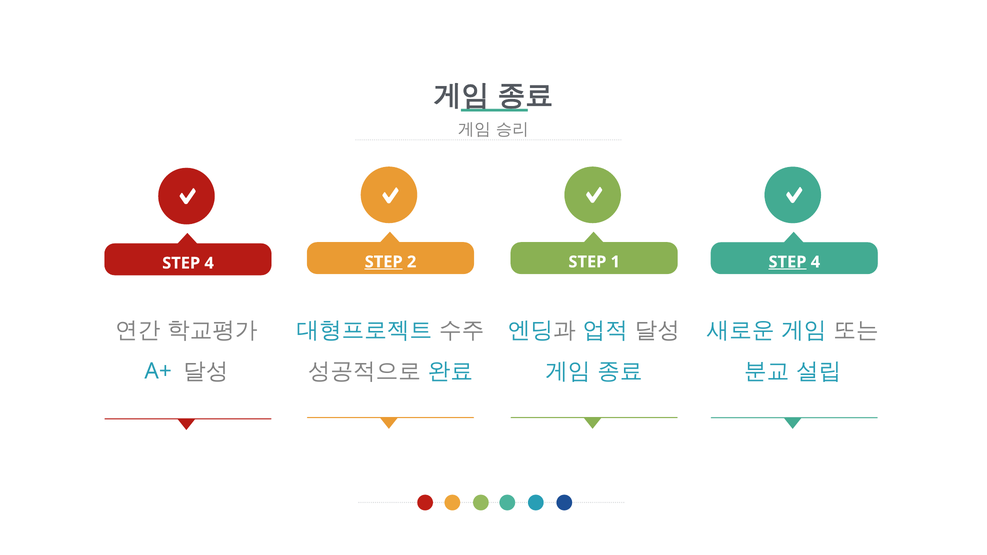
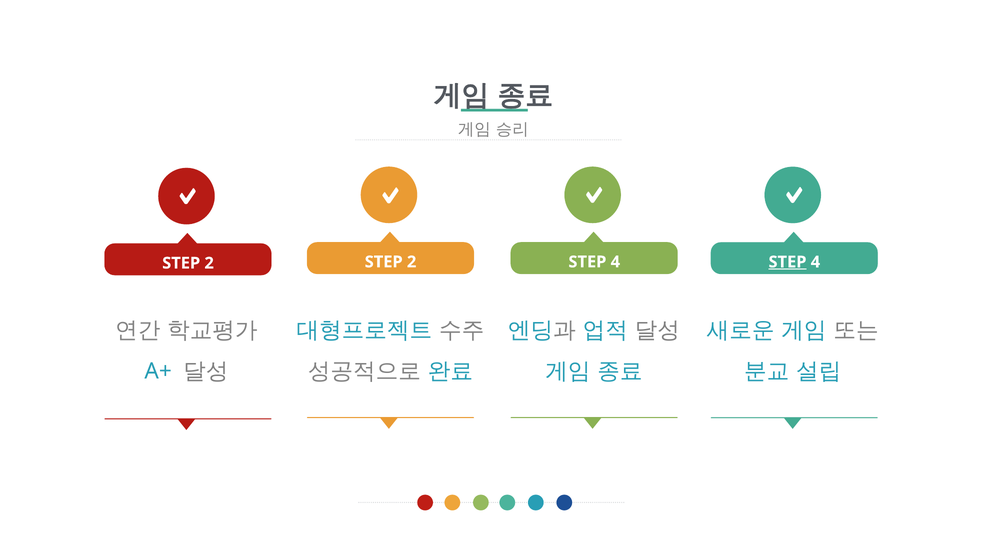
STEP underline: present -> none (384, 262)
1: 1 -> 4 (615, 262)
4: 4 -> 2 (209, 263)
